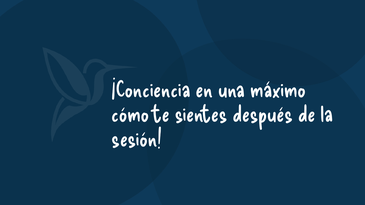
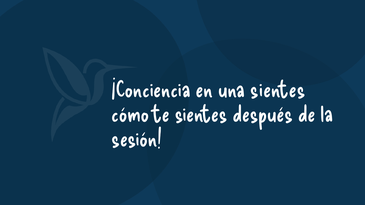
una máximo: máximo -> sientes (278, 90)
